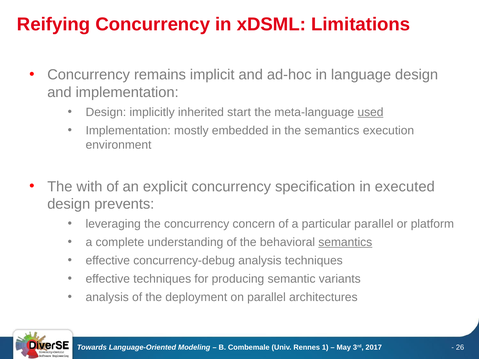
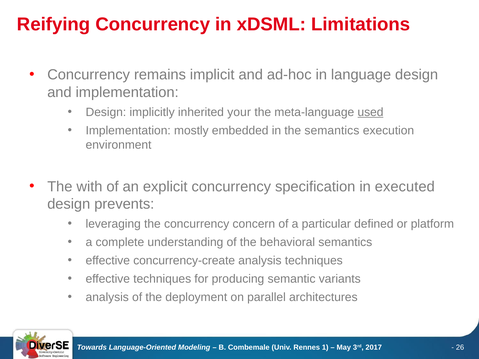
start: start -> your (239, 112)
particular parallel: parallel -> defined (374, 224)
semantics underline: present -> none (345, 242)
concurrency-debug: concurrency-debug -> concurrency-create (184, 261)
